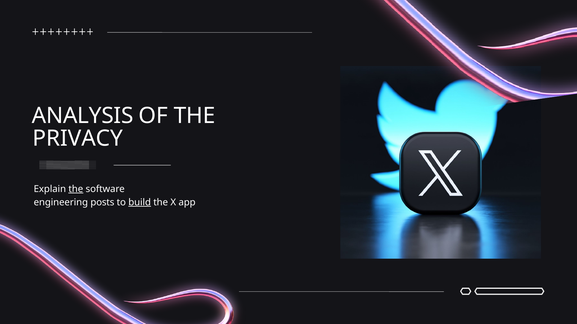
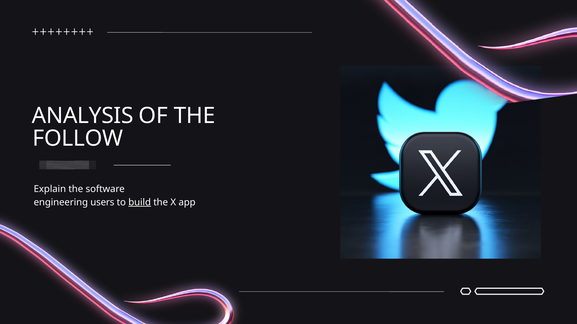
PRIVACY: PRIVACY -> FOLLOW (78, 138)
the underline: present -> none (76, 189)
posts: posts -> users (102, 203)
